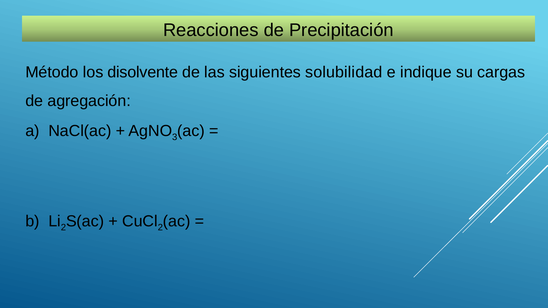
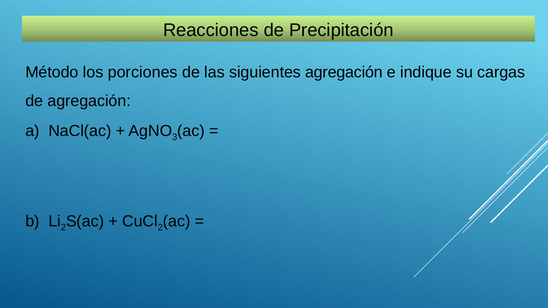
disolvente: disolvente -> porciones (143, 72)
siguientes solubilidad: solubilidad -> agregación (344, 72)
